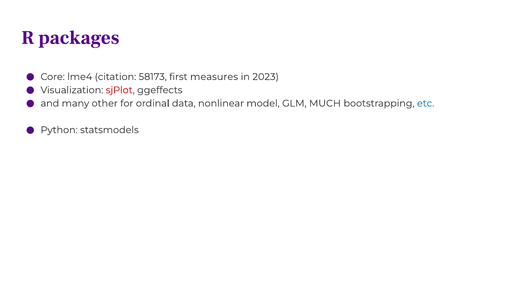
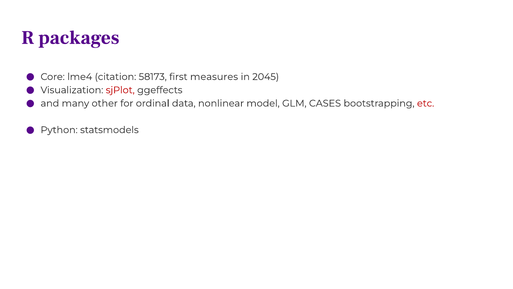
2023: 2023 -> 2045 (266, 77)
MUCH: MUCH -> CASES (325, 103)
etc colour: blue -> red (426, 103)
